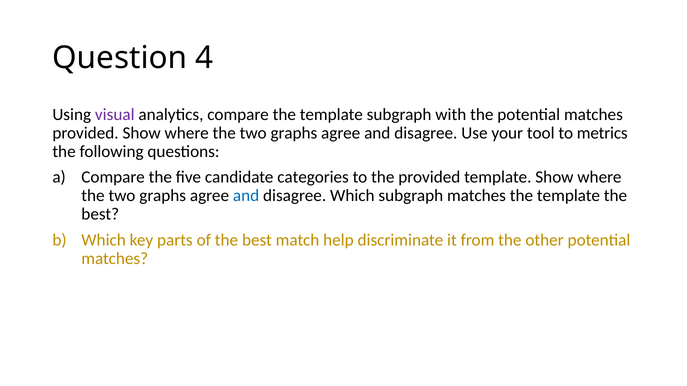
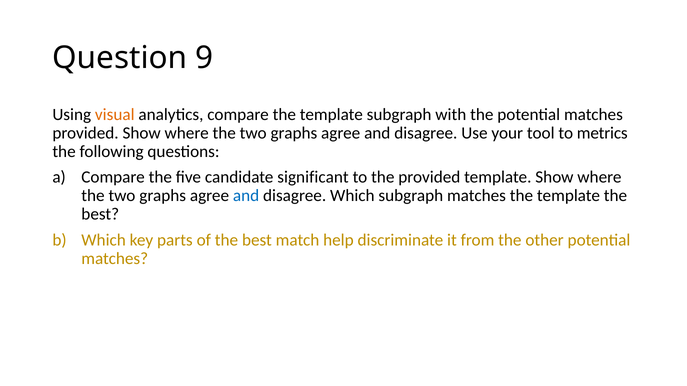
4: 4 -> 9 (204, 58)
visual colour: purple -> orange (115, 115)
categories: categories -> significant (313, 177)
